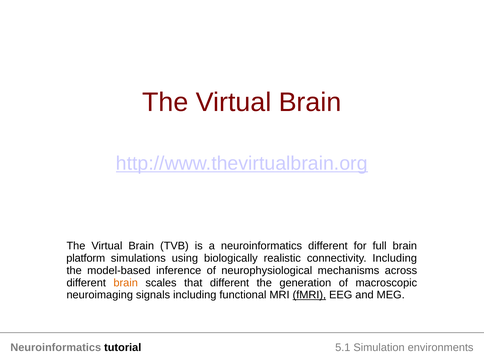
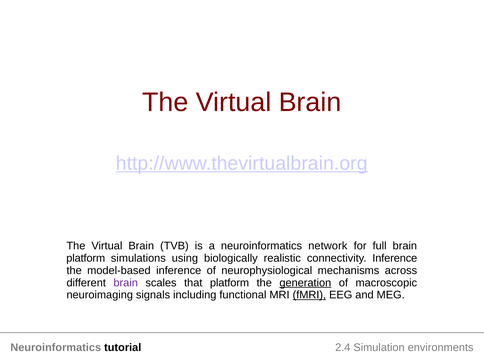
neuroinformatics different: different -> network (328, 246)
connectivity Including: Including -> Inference (395, 258)
brain colour: orange -> purple (126, 283)
that different: different -> platform (230, 283)
generation underline: none -> present (305, 283)
5.1: 5.1 -> 2.4 (343, 347)
